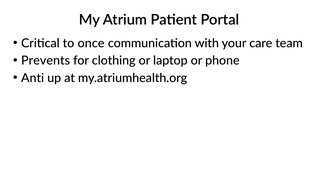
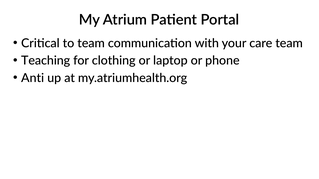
to once: once -> team (91, 43)
Prevents: Prevents -> Teaching (46, 61)
